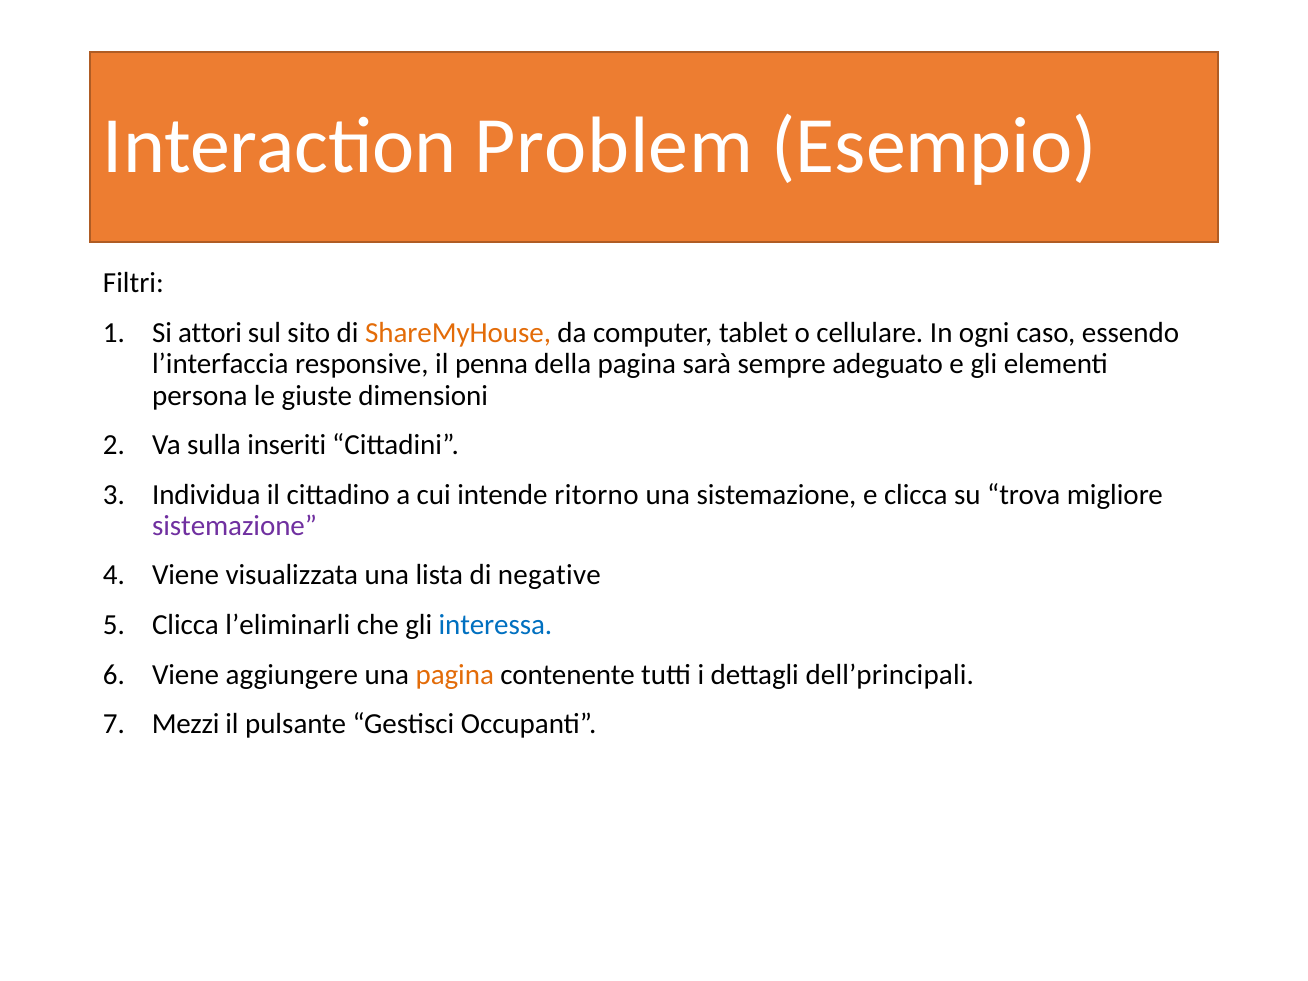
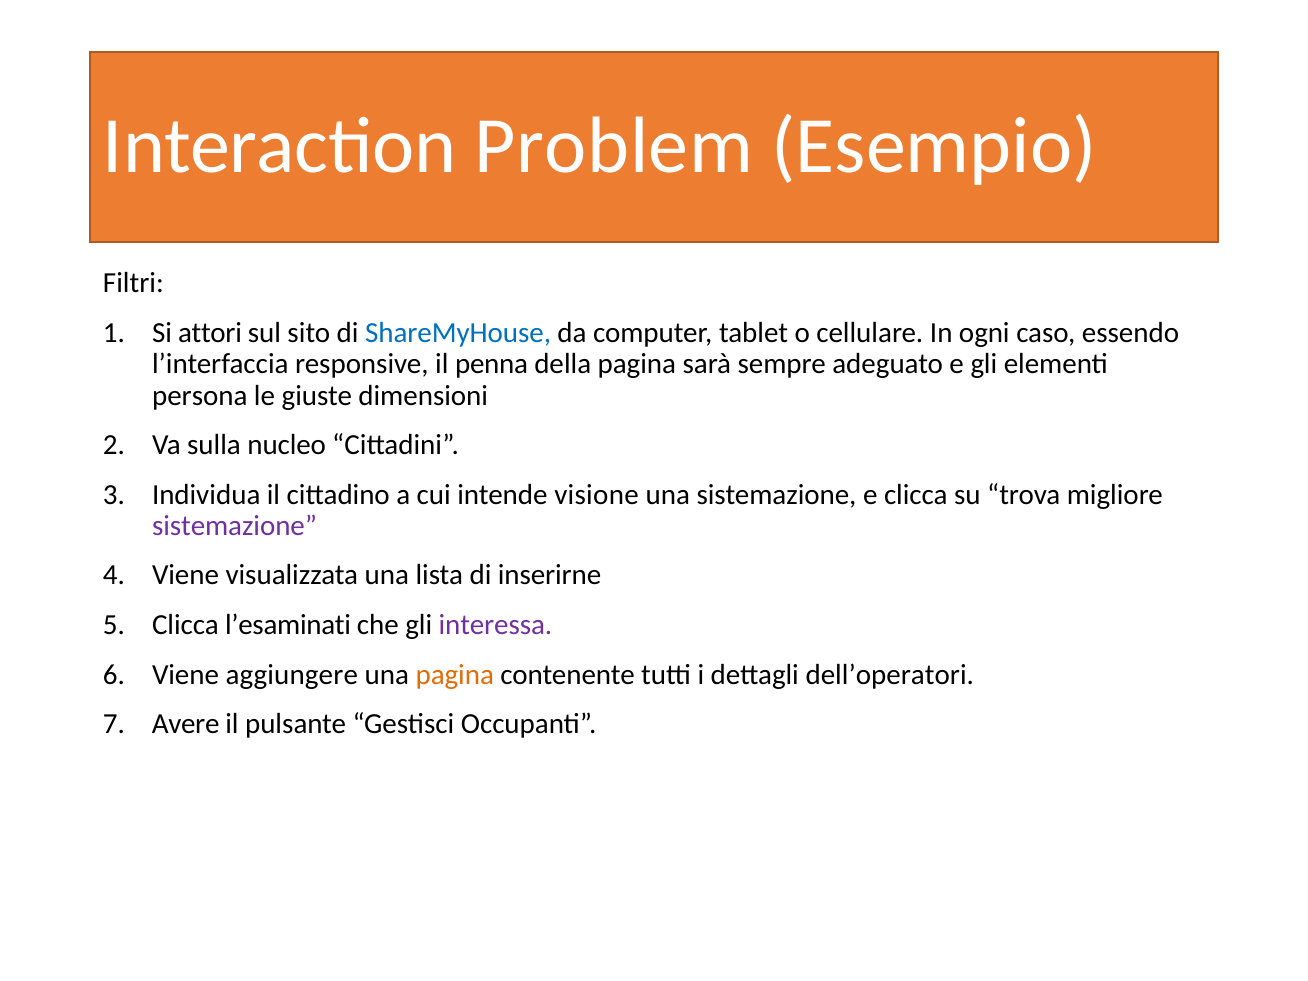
ShareMyHouse colour: orange -> blue (458, 333)
inseriti: inseriti -> nucleo (287, 445)
ritorno: ritorno -> visione (596, 495)
negative: negative -> inserirne (550, 575)
l’eliminarli: l’eliminarli -> l’esaminati (288, 625)
interessa colour: blue -> purple (495, 625)
dell’principali: dell’principali -> dell’operatori (890, 674)
Mezzi: Mezzi -> Avere (186, 724)
